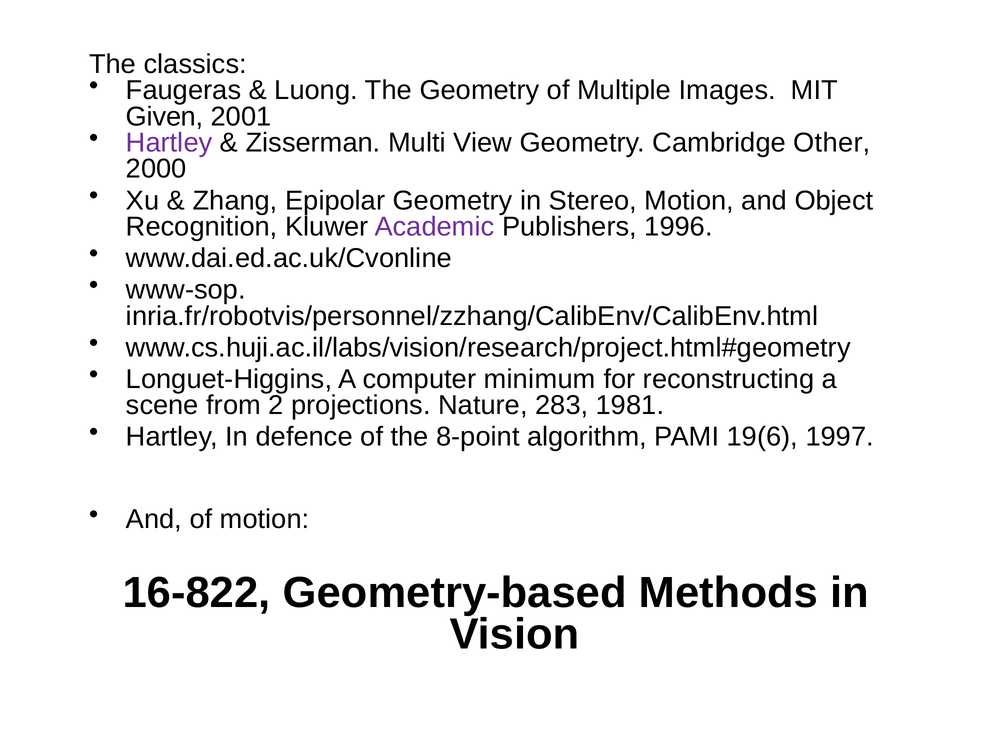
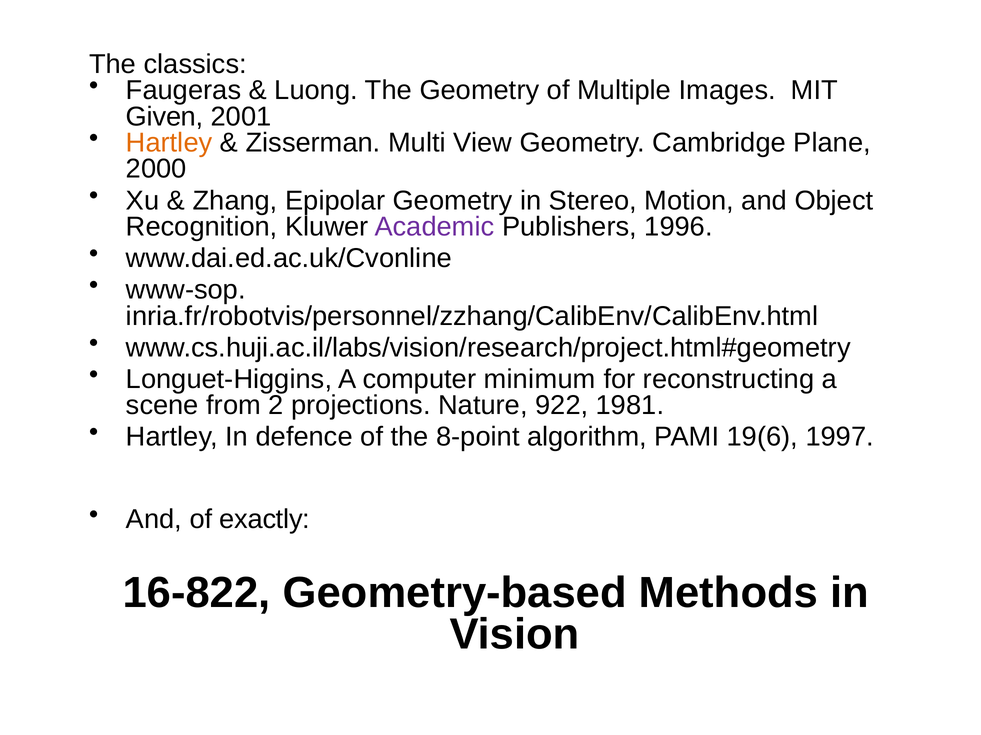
Hartley colour: purple -> orange (169, 143)
Other: Other -> Plane (832, 143)
283: 283 -> 922 (562, 406)
of motion: motion -> exactly (265, 520)
